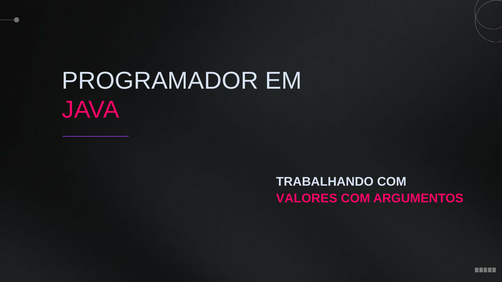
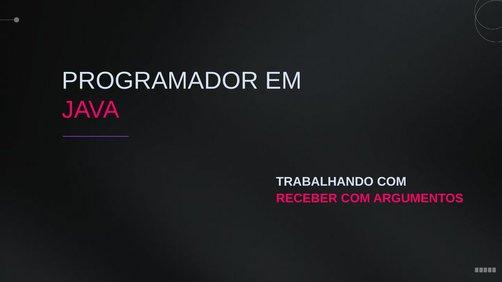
VALORES: VALORES -> RECEBER (307, 199)
